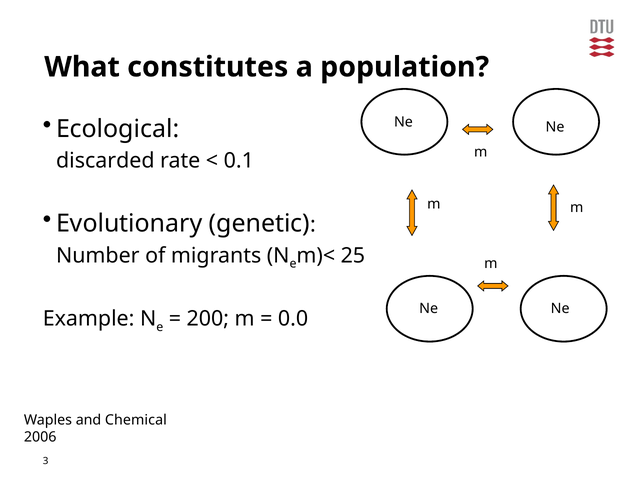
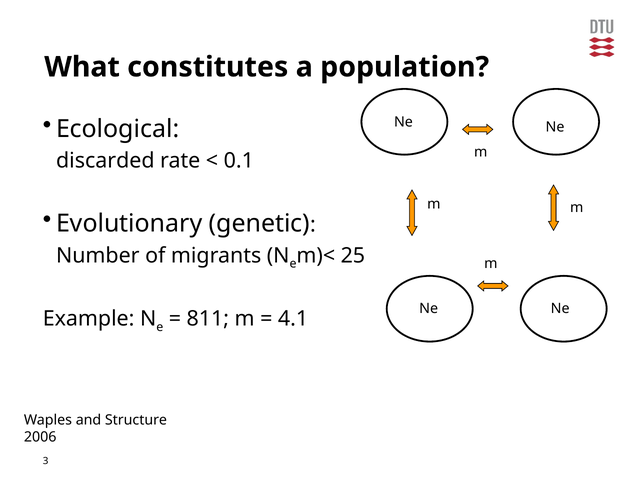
200: 200 -> 811 (208, 319)
0.0: 0.0 -> 4.1 (293, 319)
Chemical: Chemical -> Structure (136, 420)
